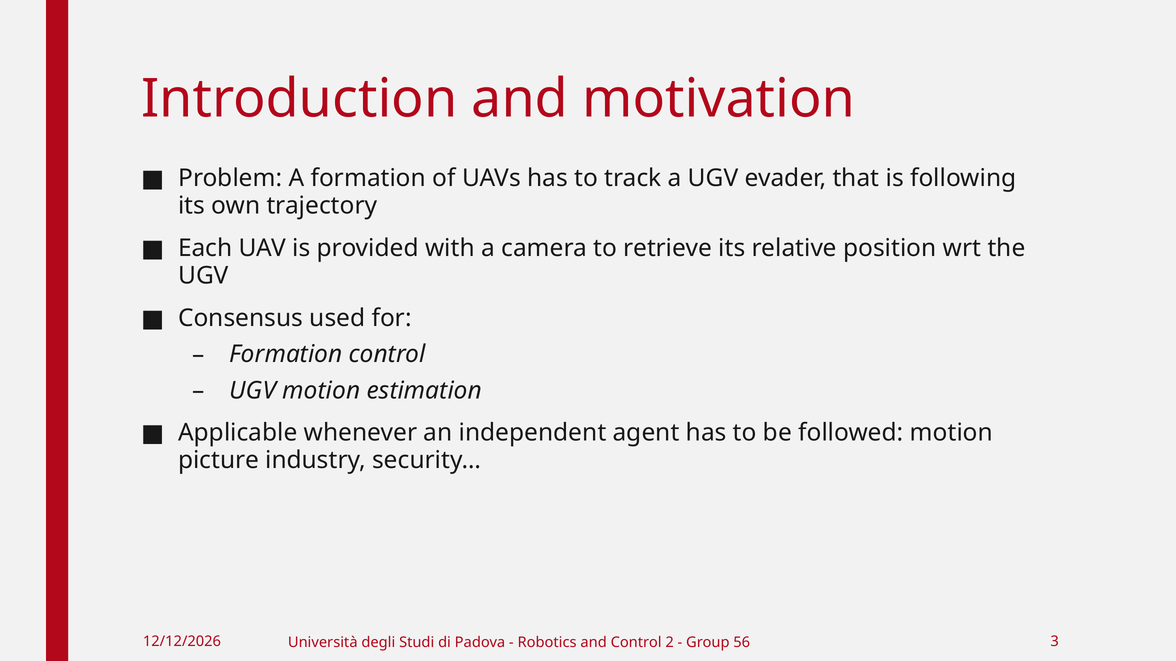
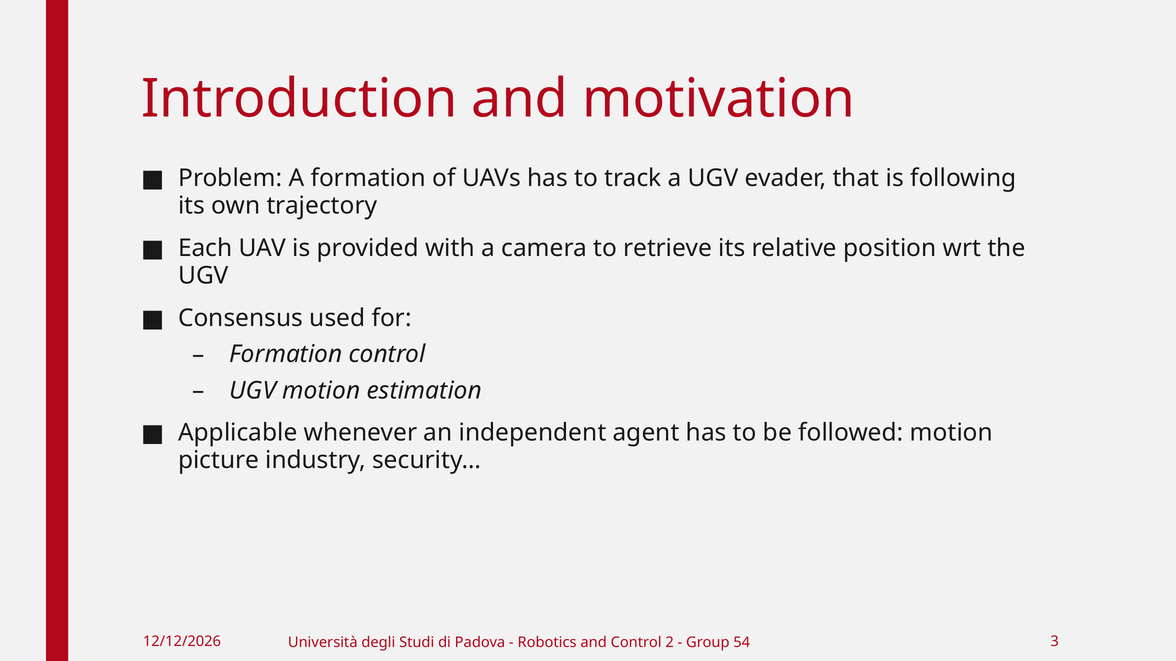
56: 56 -> 54 (742, 643)
